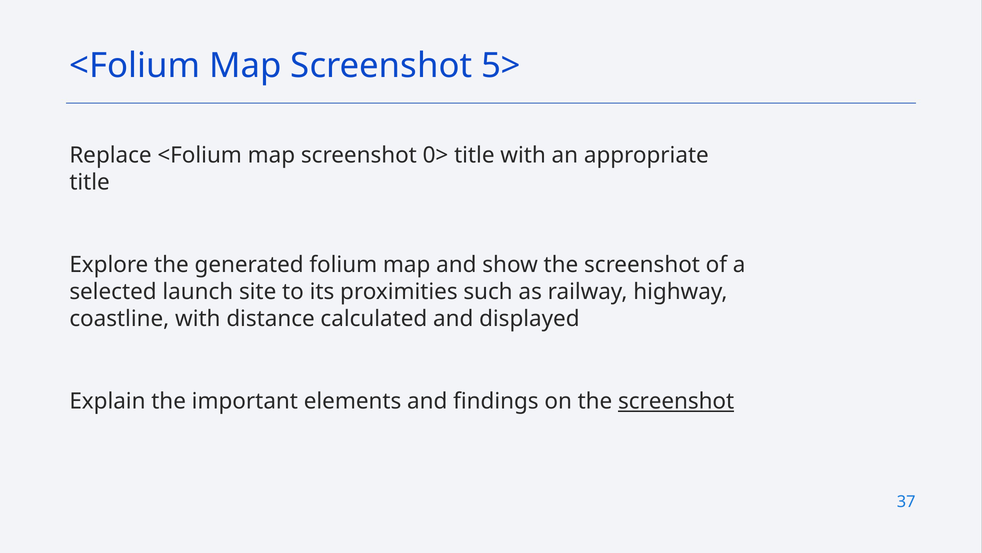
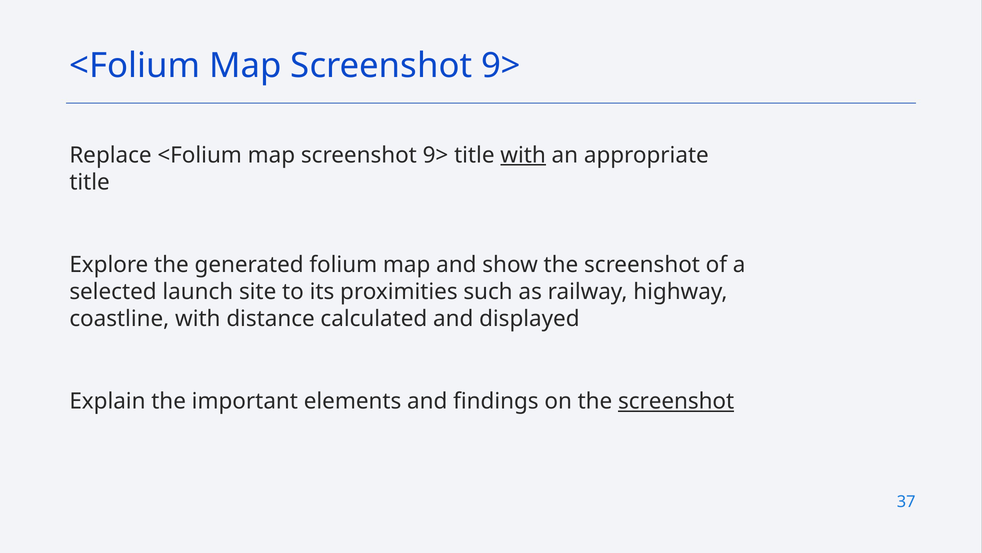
5>: 5> -> 9> (501, 66)
0>: 0> -> 9> (435, 155)
with underline: none -> present (523, 155)
